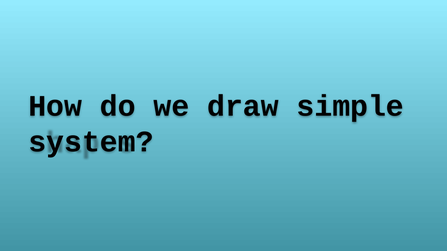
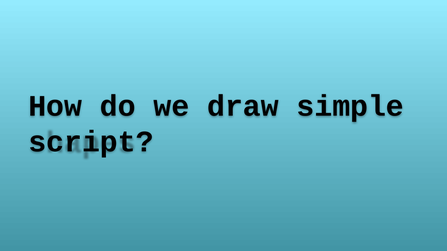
system: system -> script (91, 142)
